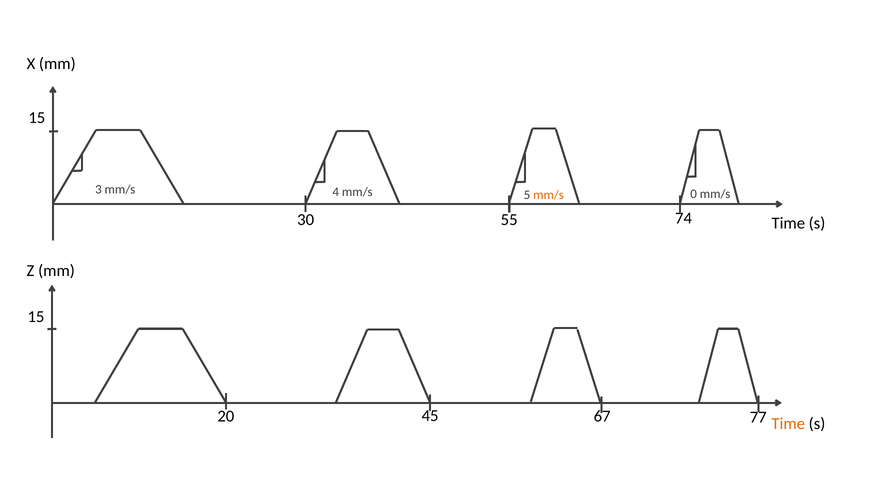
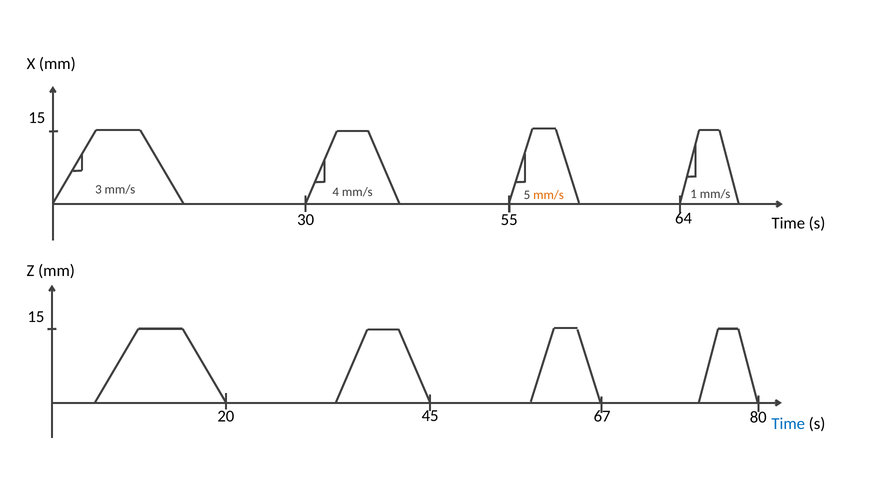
0: 0 -> 1 (694, 194)
74: 74 -> 64 (684, 218)
77: 77 -> 80 (758, 417)
Time colour: orange -> blue (788, 424)
